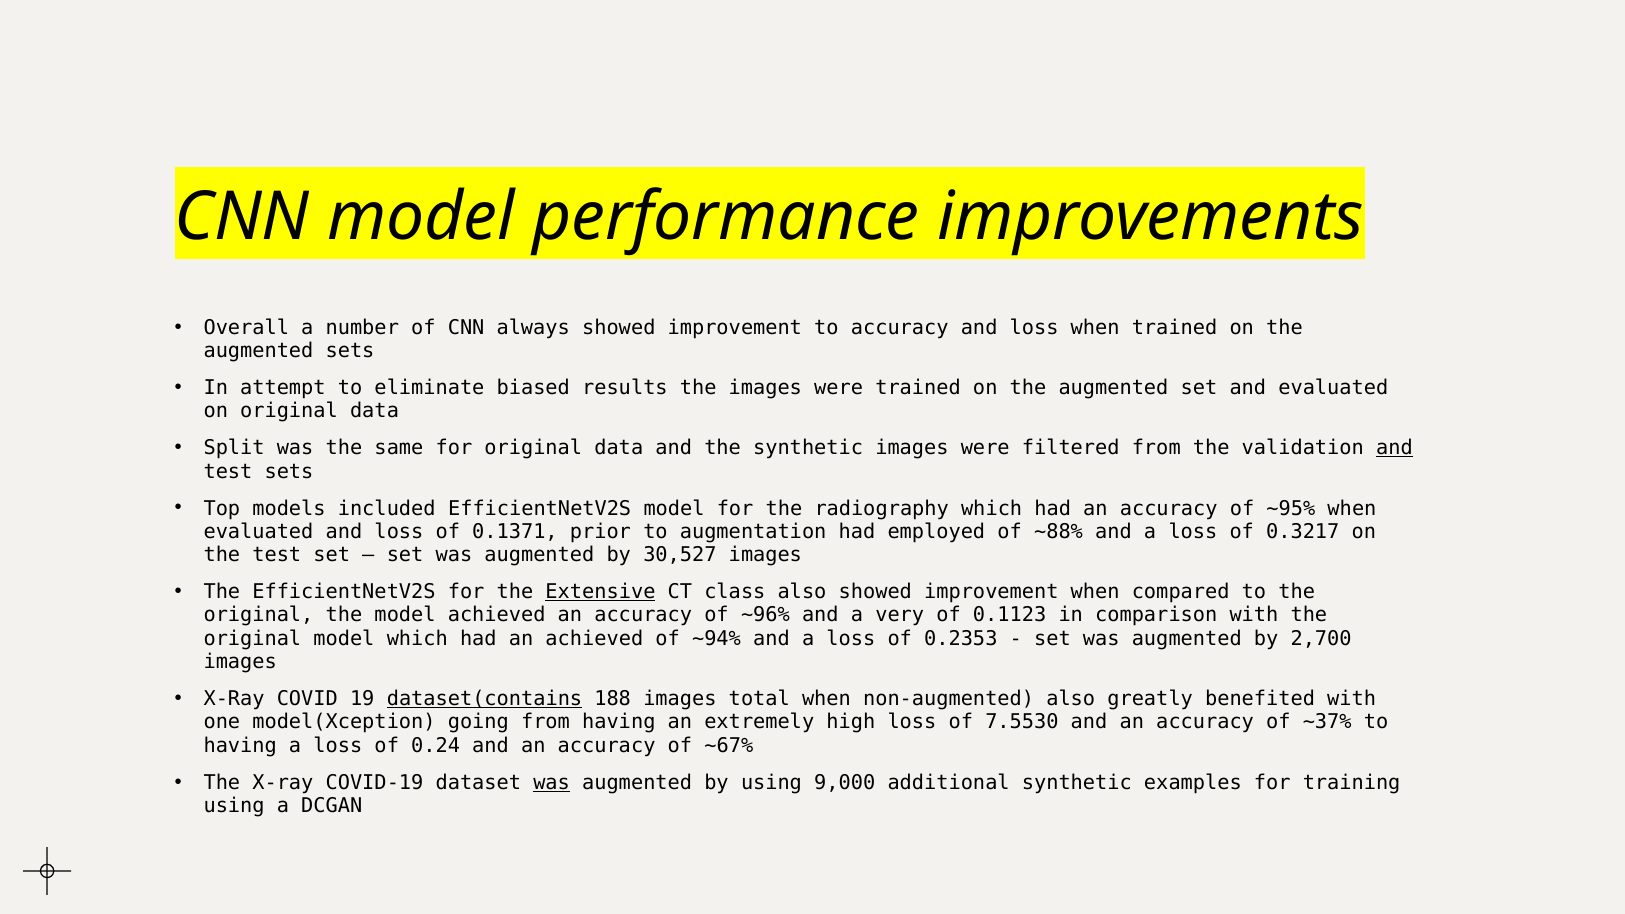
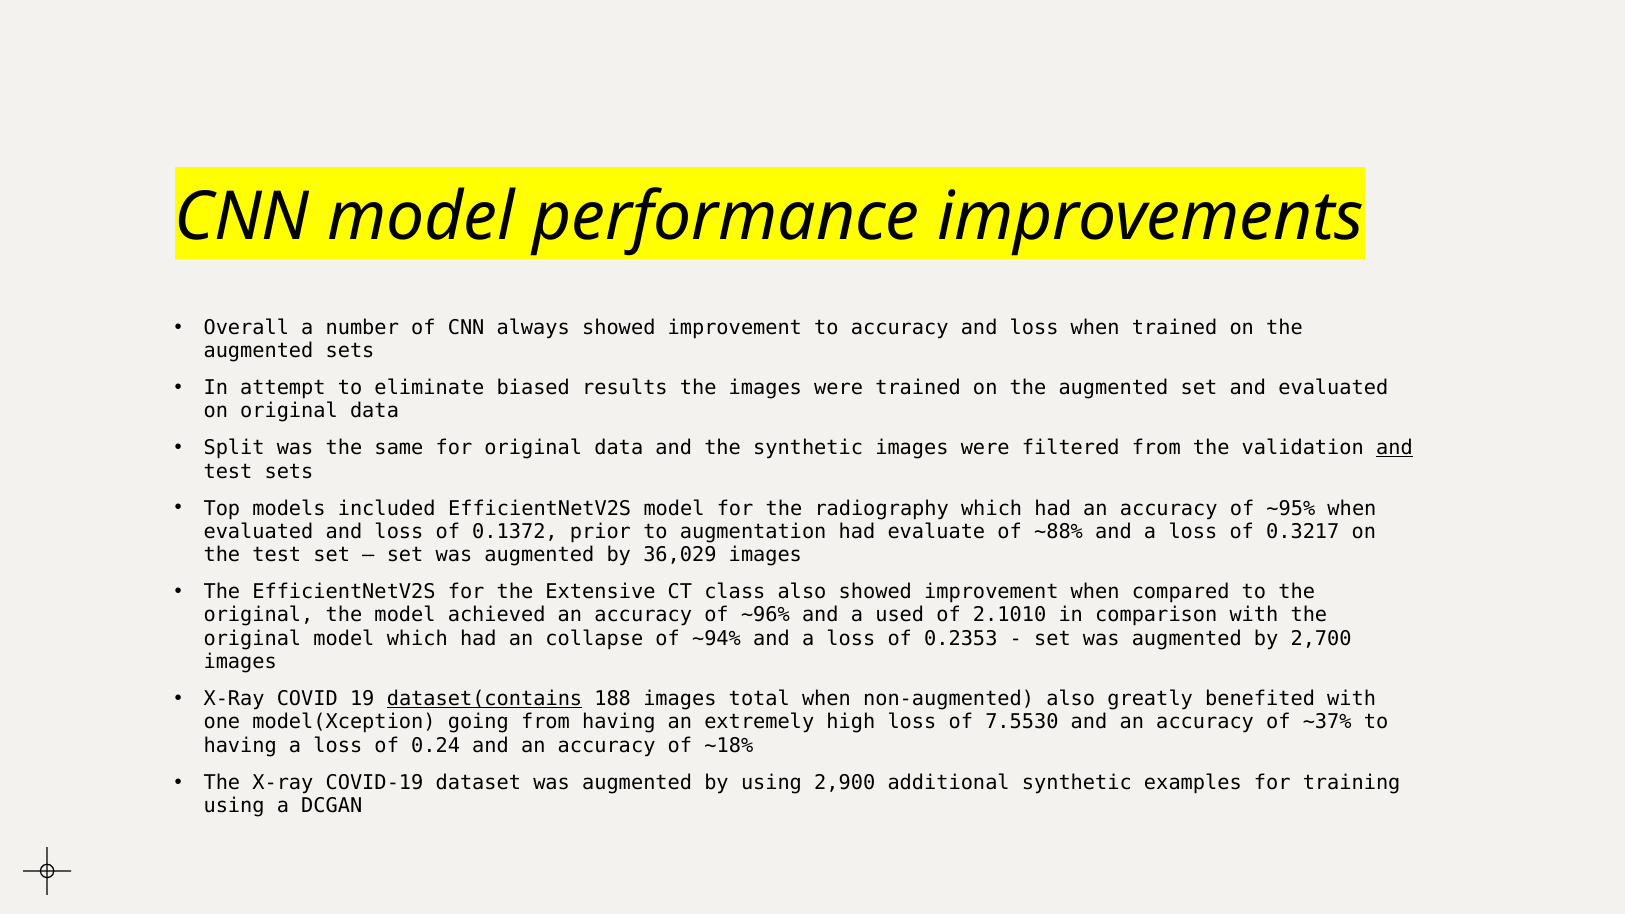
0.1371: 0.1371 -> 0.1372 (515, 532)
employed: employed -> evaluate (936, 532)
30,527: 30,527 -> 36,029 (680, 555)
Extensive underline: present -> none (600, 592)
very: very -> used (900, 615)
0.1123: 0.1123 -> 2.1010 (1010, 615)
an achieved: achieved -> collapse (594, 639)
~67%: ~67% -> ~18% (729, 746)
was underline: present -> none (552, 783)
9,000: 9,000 -> 2,900 (845, 783)
